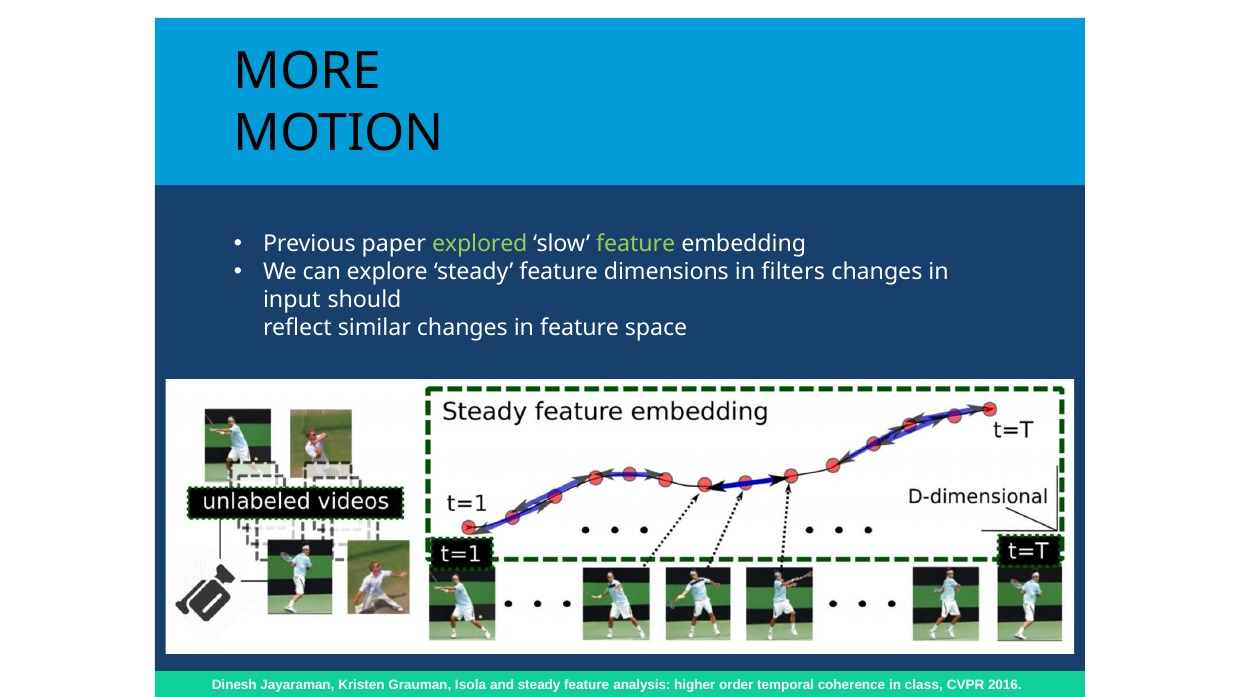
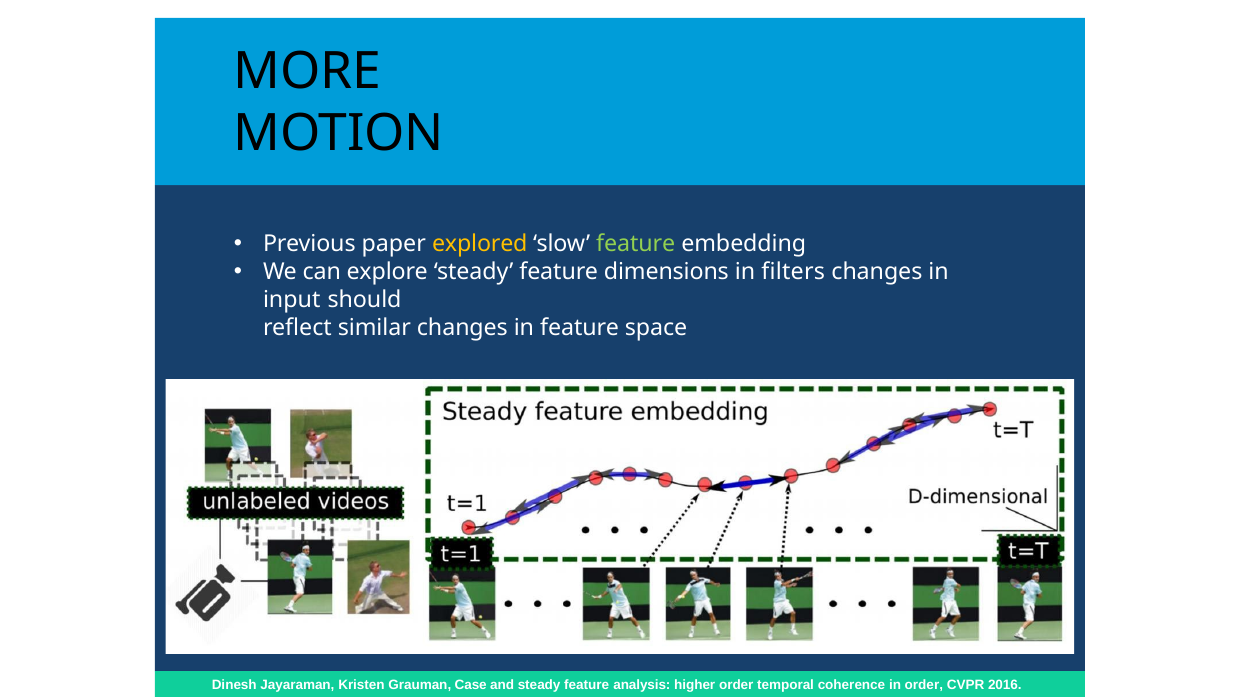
explored colour: light green -> yellow (480, 244)
Isola: Isola -> Case (471, 685)
in class: class -> order (924, 685)
